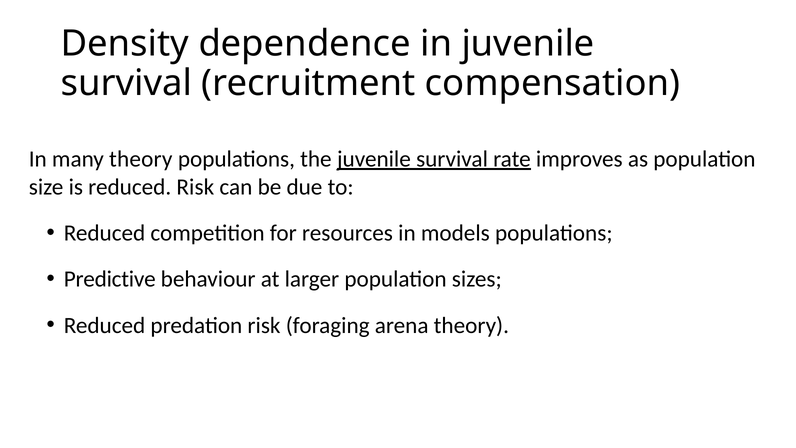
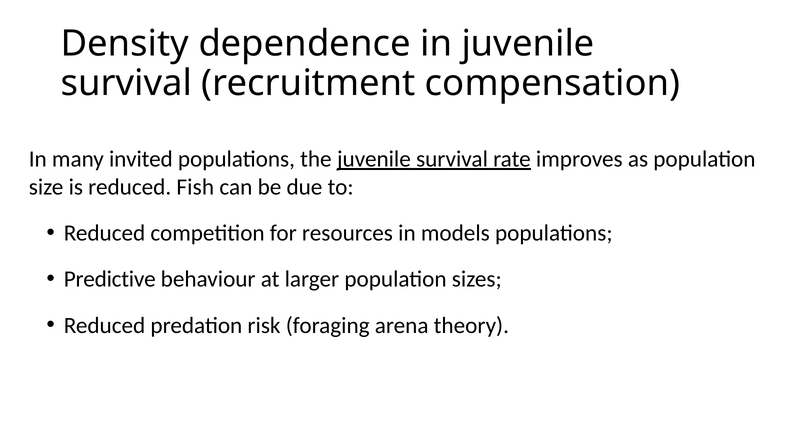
many theory: theory -> invited (141, 159)
reduced Risk: Risk -> Fish (195, 187)
